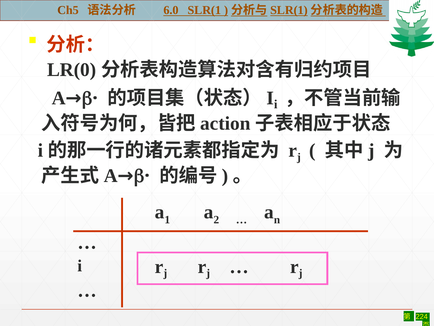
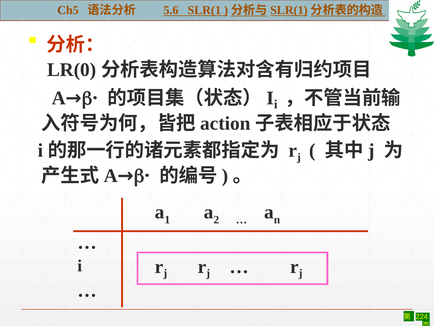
6.0: 6.0 -> 5.6 (171, 10)
